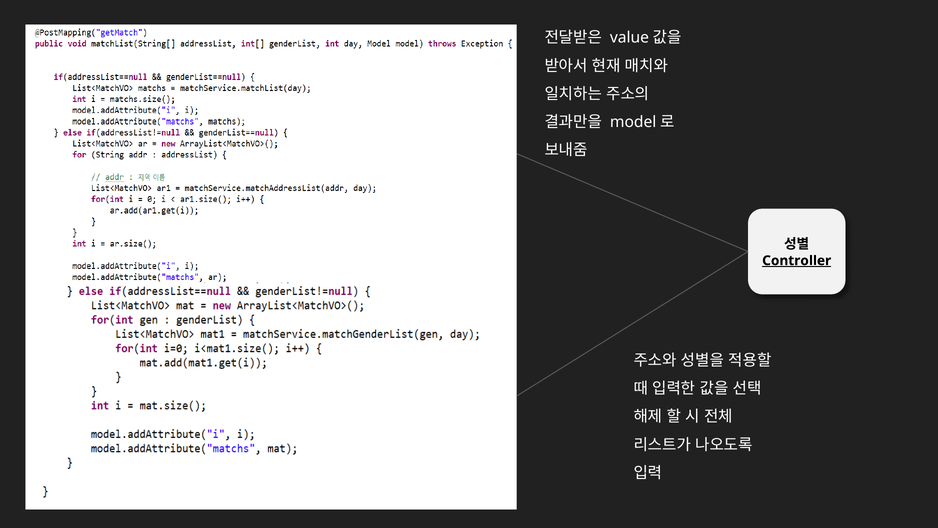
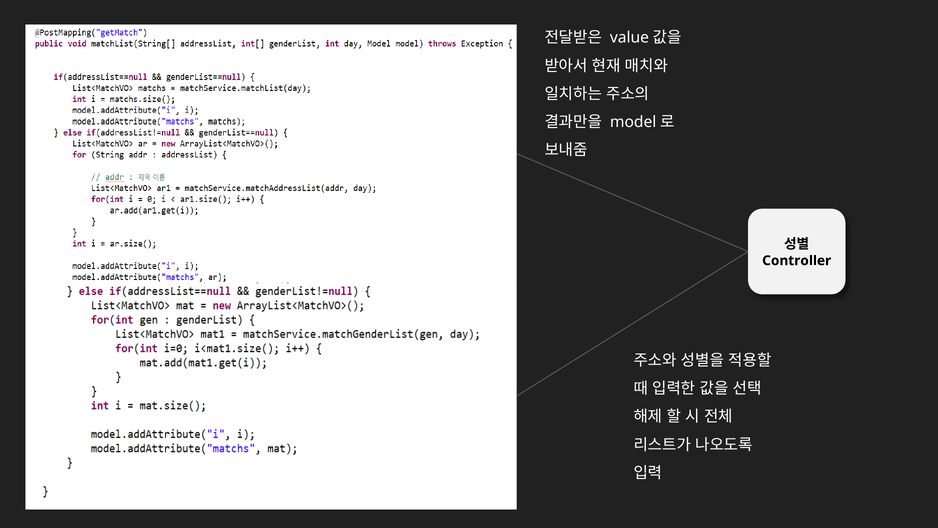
Controller underline: present -> none (797, 260)
